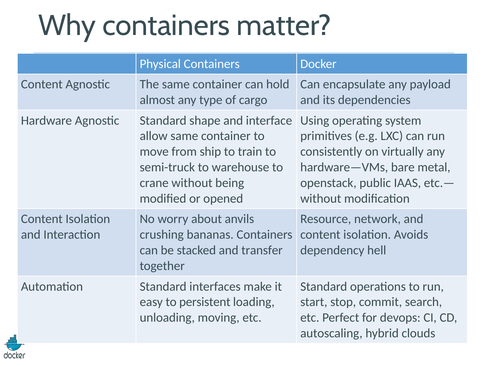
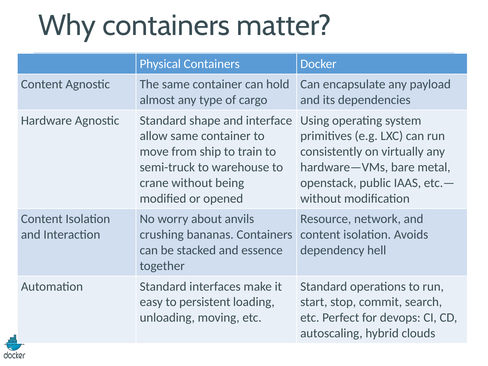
transfer: transfer -> essence (262, 250)
